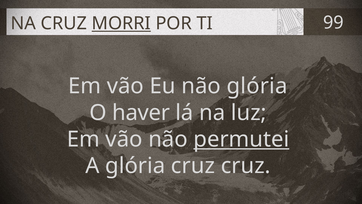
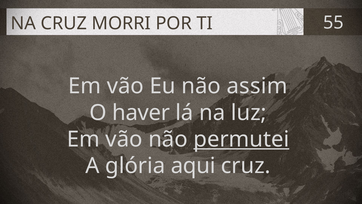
MORRI underline: present -> none (121, 23)
99: 99 -> 55 (334, 23)
não glória: glória -> assim (257, 86)
glória cruz: cruz -> aqui (193, 166)
